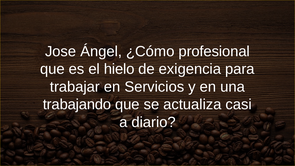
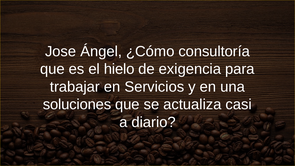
profesional: profesional -> consultoría (214, 51)
trabajando: trabajando -> soluciones (77, 104)
